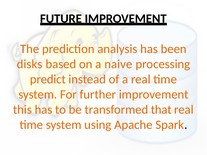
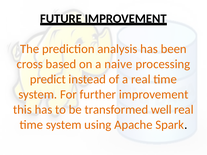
disks: disks -> cross (30, 64)
that: that -> well (161, 110)
